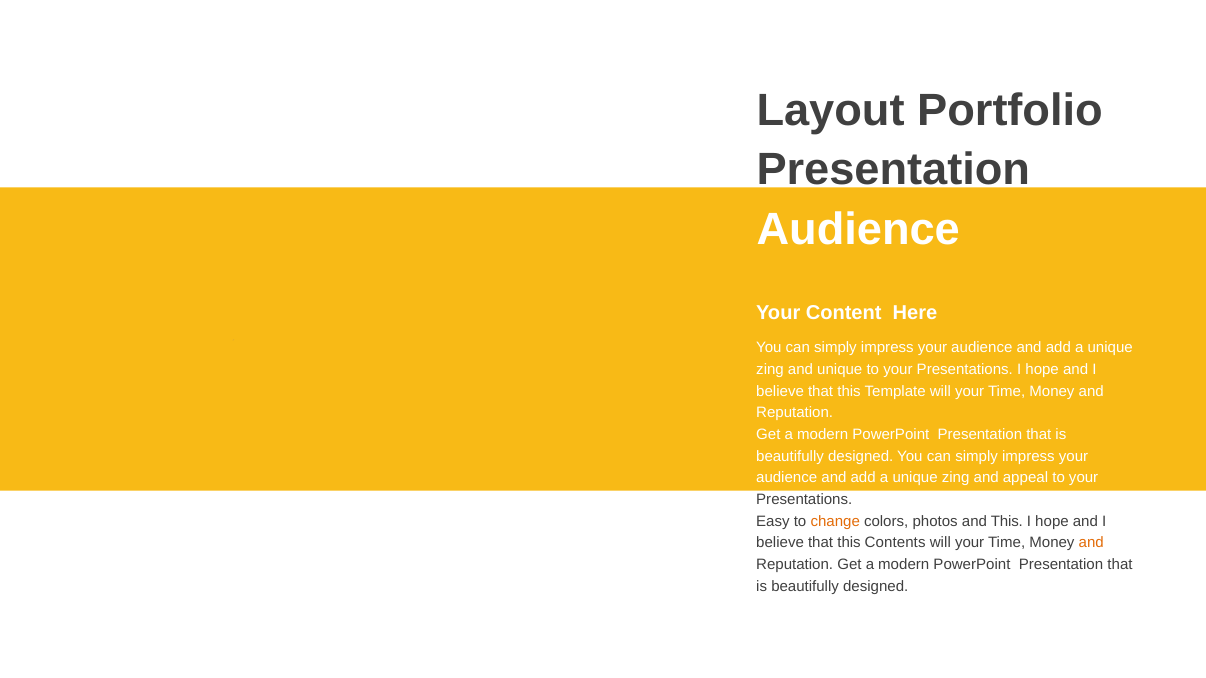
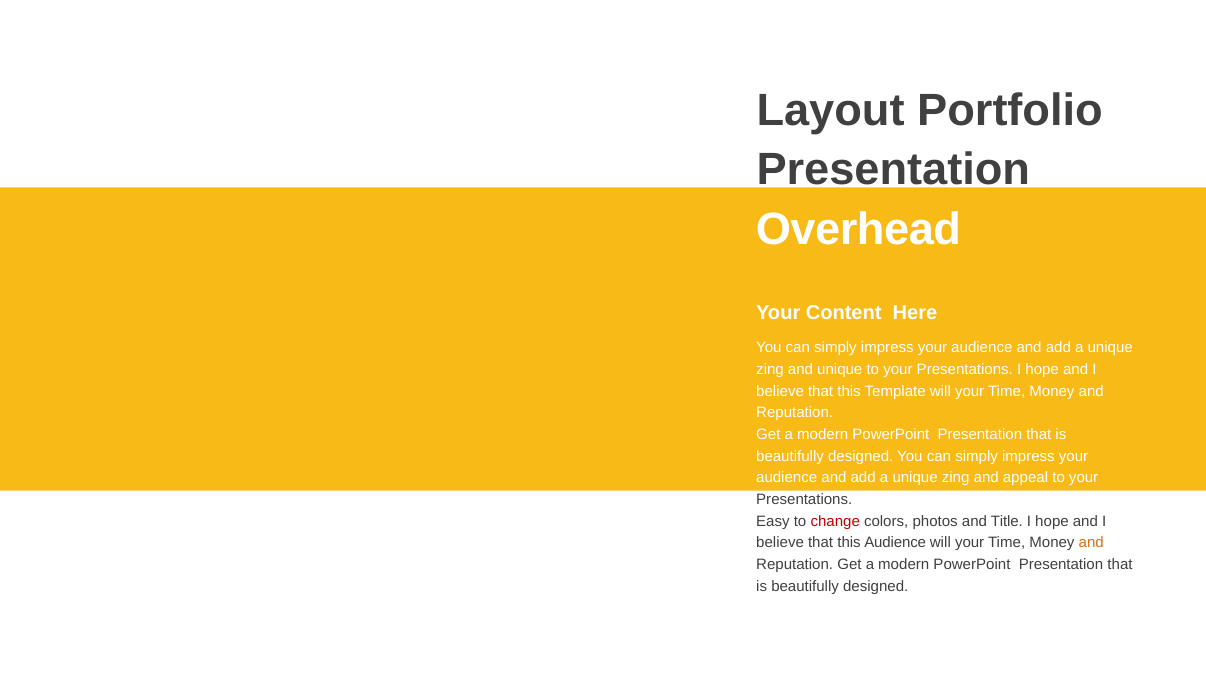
Audience: Audience -> Overhead (858, 230)
change colour: orange -> red (835, 522)
and This: This -> Title (1007, 522)
this Contents: Contents -> Audience (895, 543)
